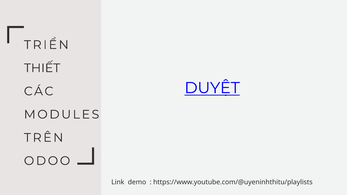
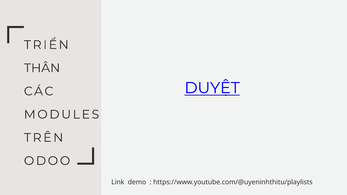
THIẾT: THIẾT -> THÂN (42, 68)
